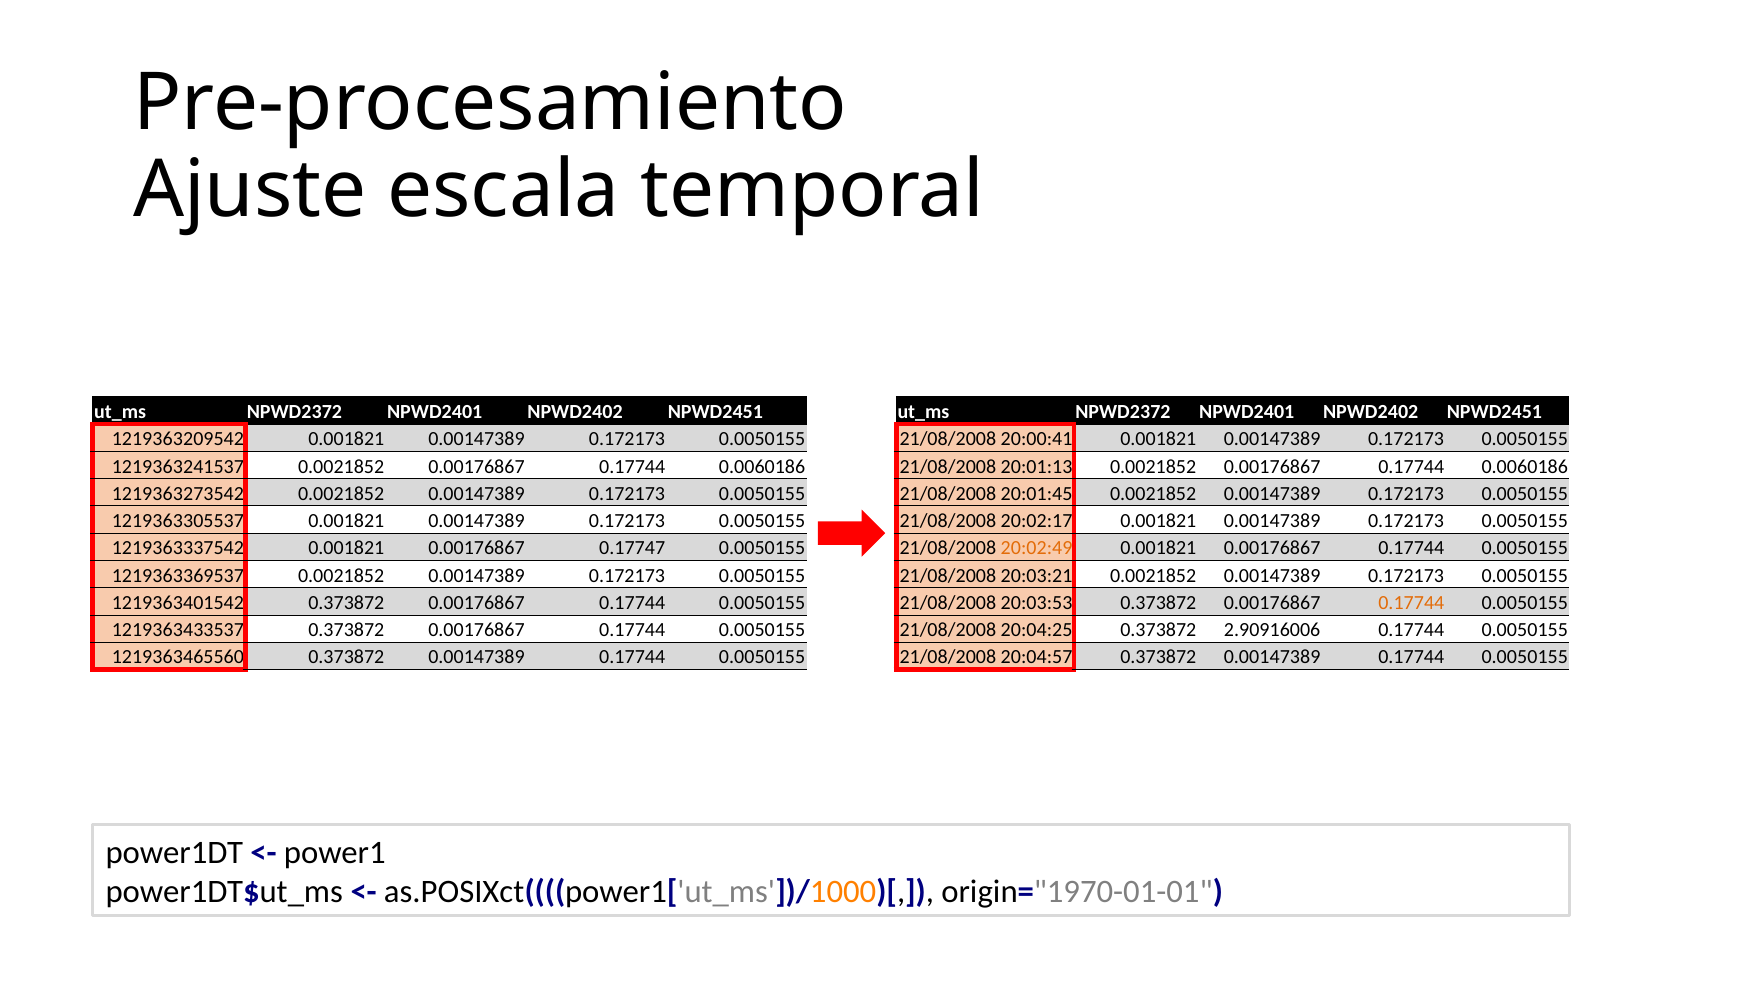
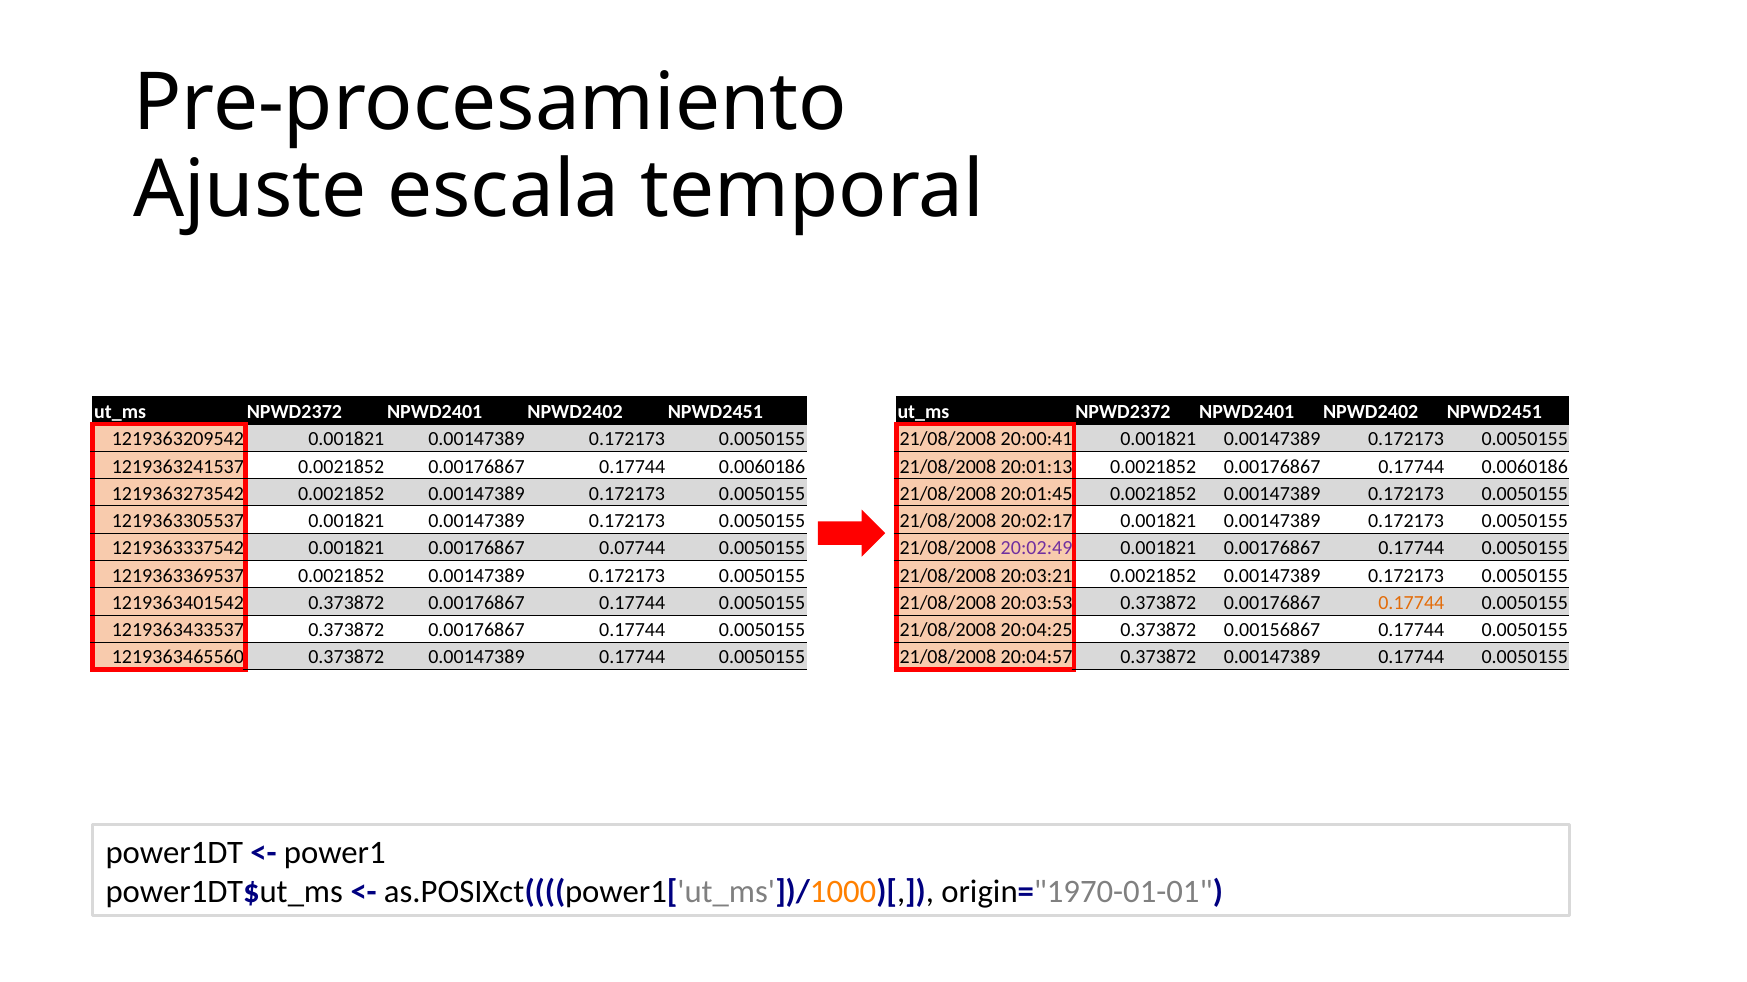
0.17747: 0.17747 -> 0.07744 (632, 549)
20:02:49 colour: orange -> purple (1037, 549)
2.90916006: 2.90916006 -> 0.00156867 (1272, 631)
